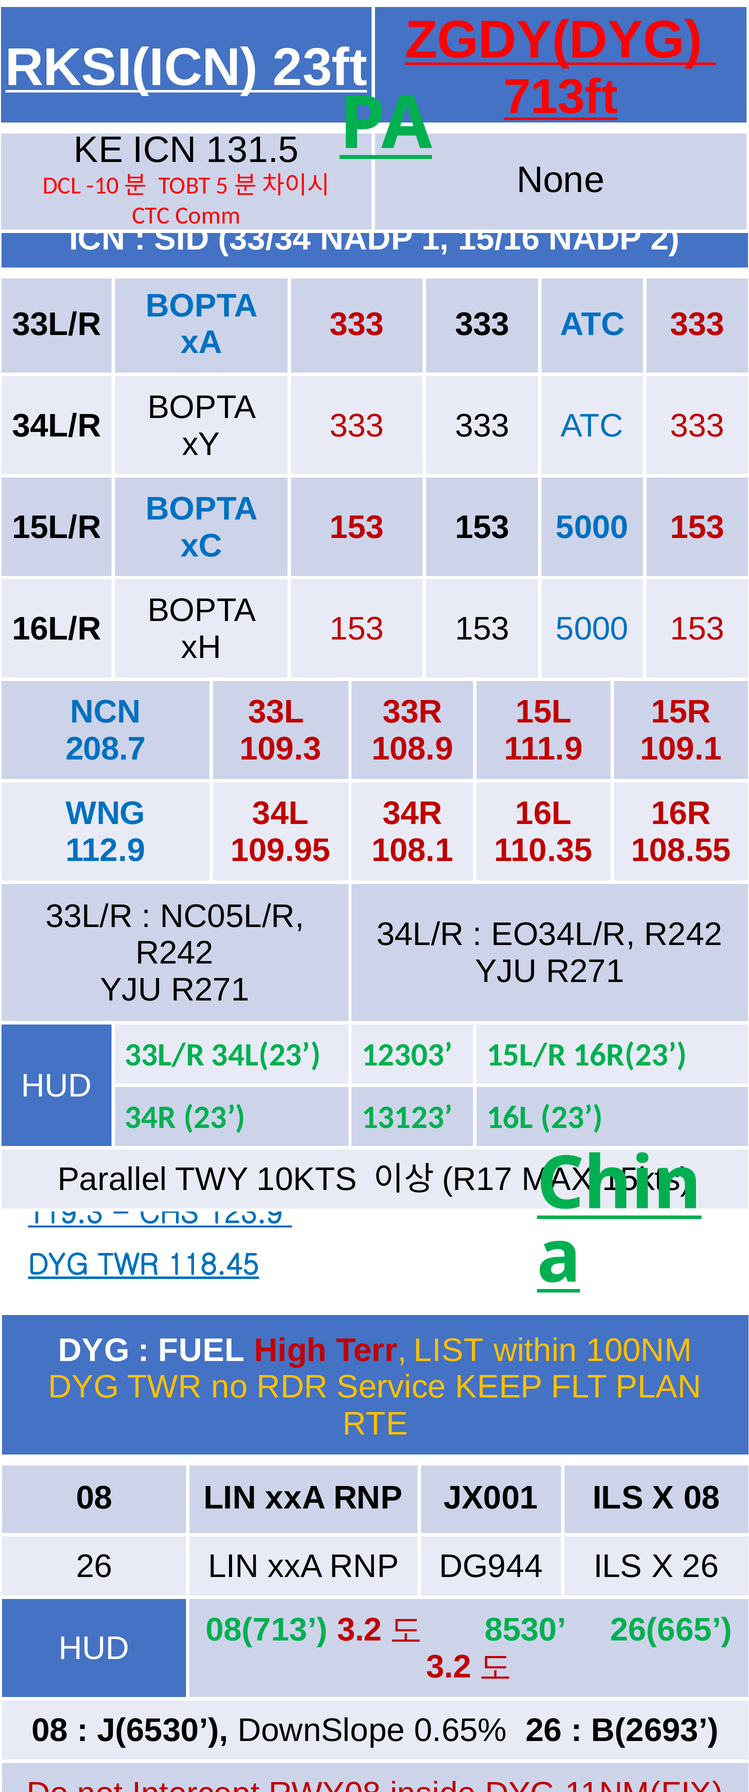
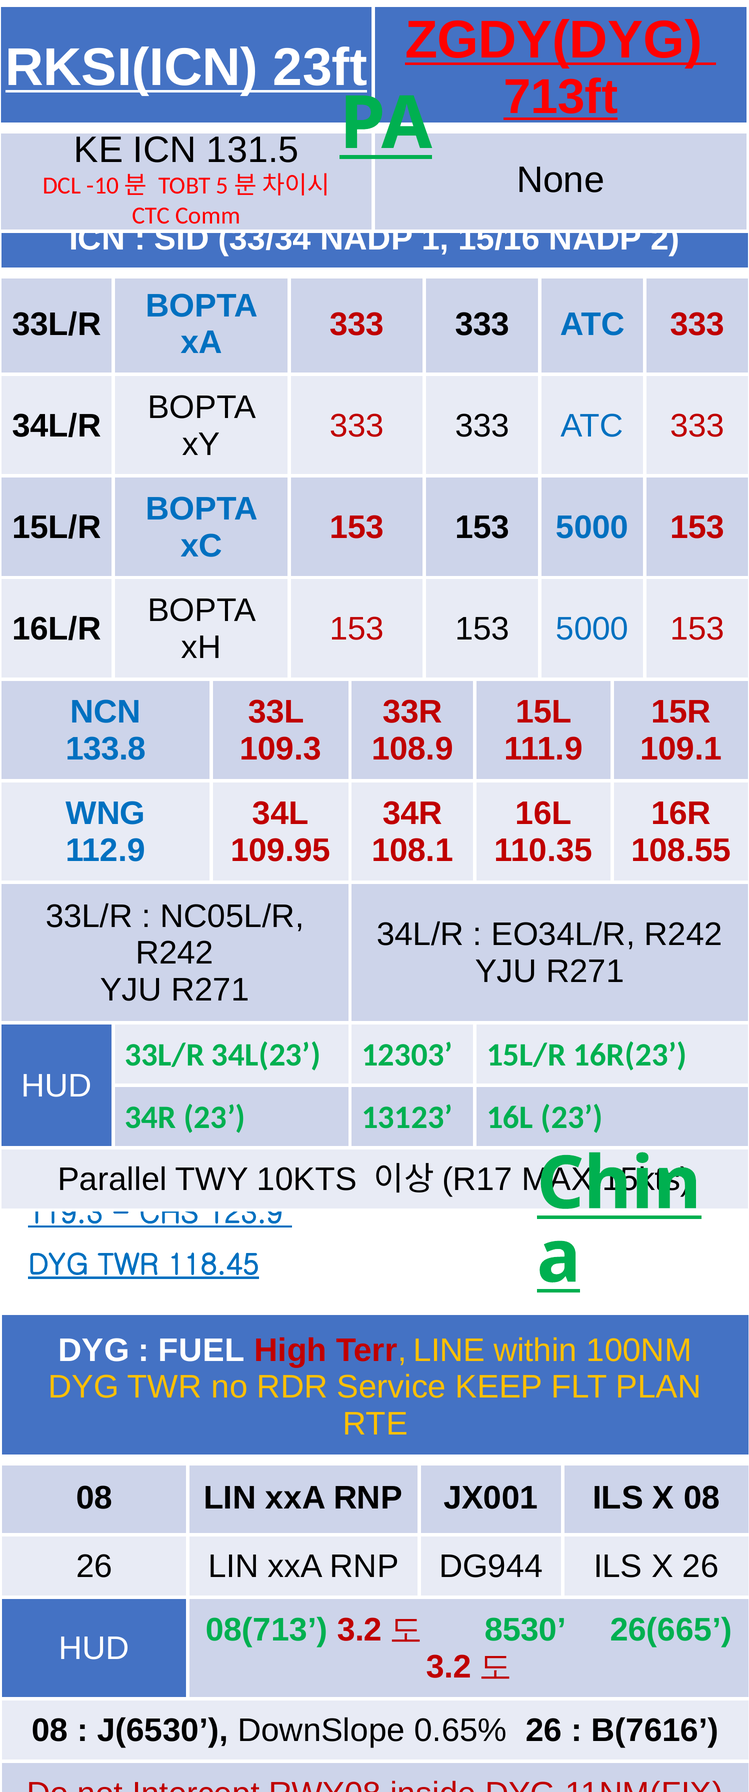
208.7: 208.7 -> 133.8 (106, 749)
LIST: LIST -> LINE (449, 1350)
B(2693: B(2693 -> B(7616 (655, 1731)
